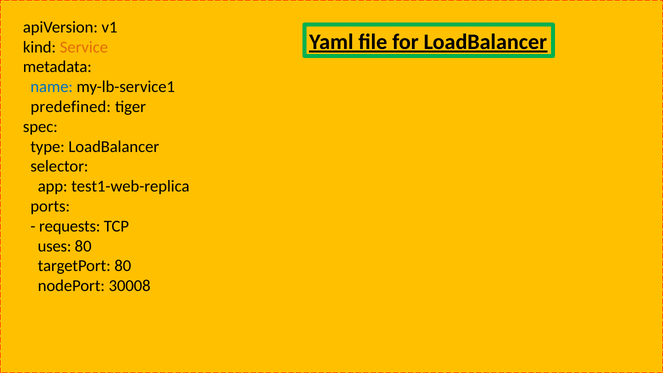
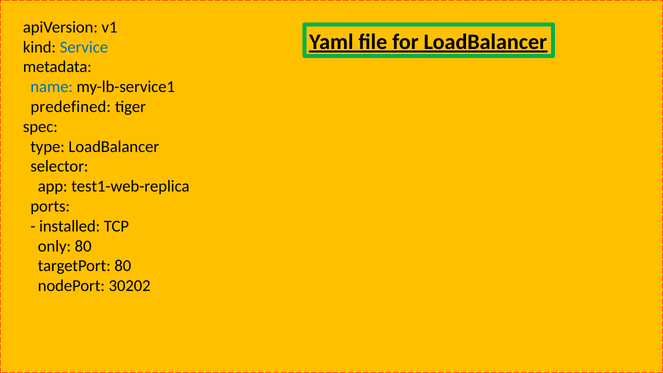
Service colour: orange -> blue (84, 47)
requests: requests -> installed (70, 226)
uses: uses -> only (54, 246)
30008: 30008 -> 30202 (130, 286)
